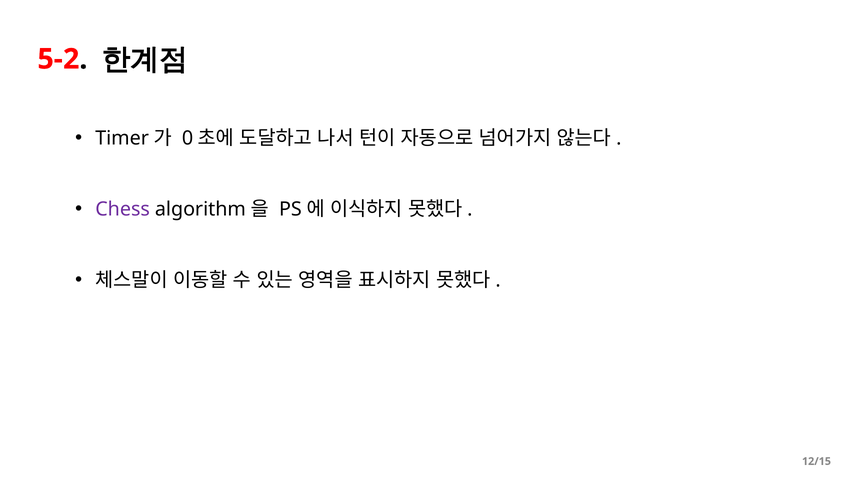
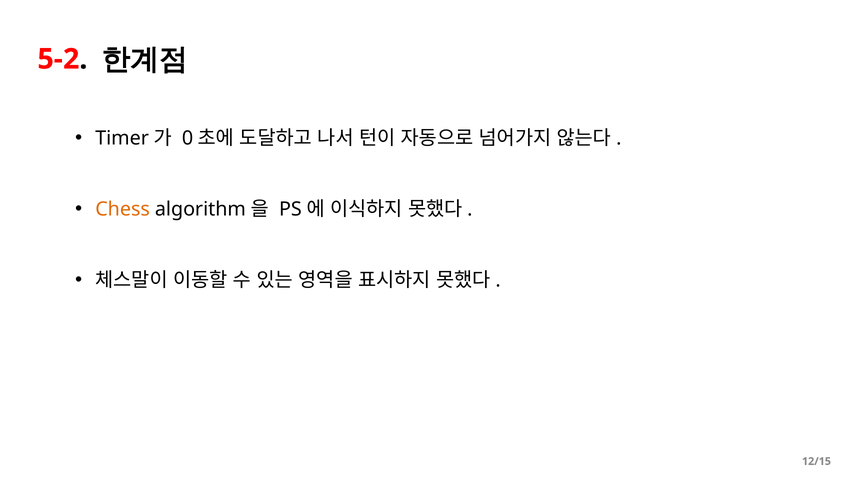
Chess colour: purple -> orange (123, 209)
